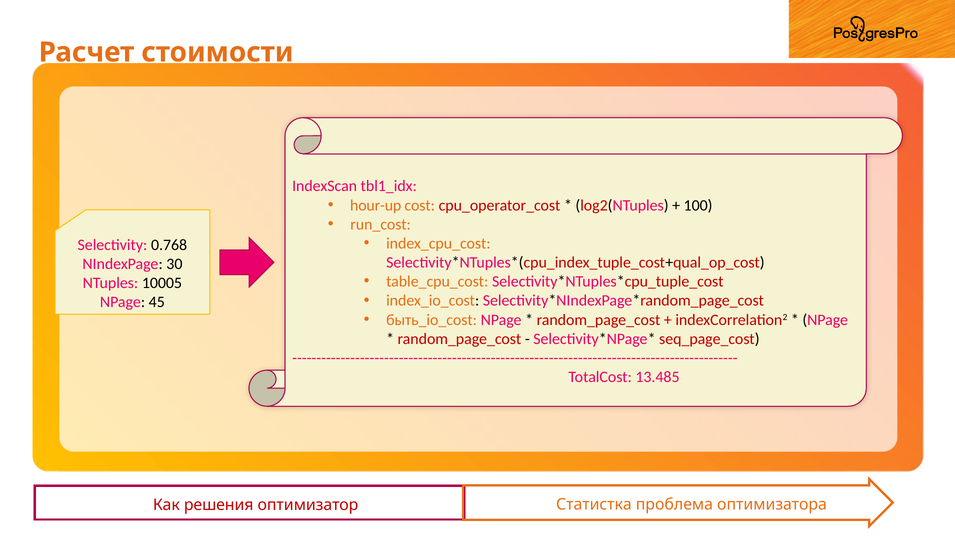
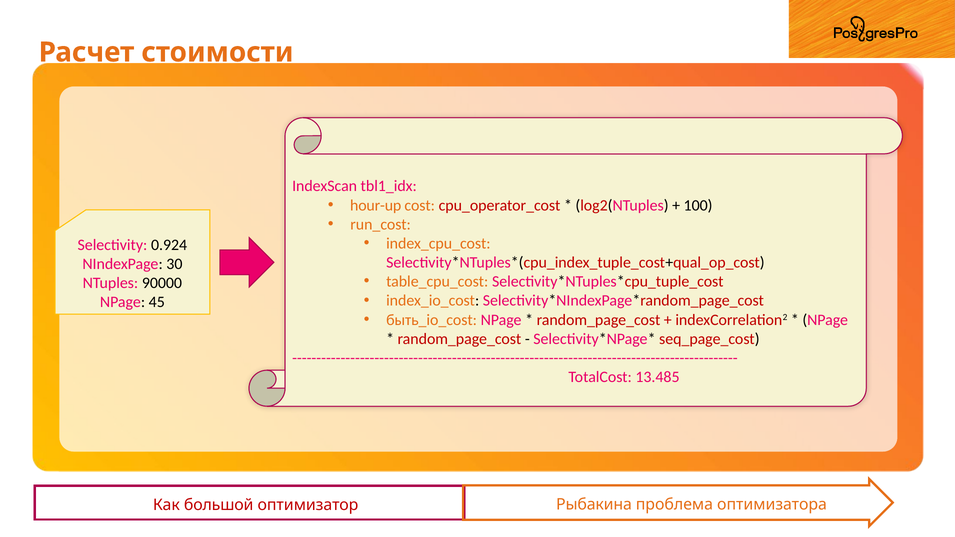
0.768: 0.768 -> 0.924 (169, 245)
10005: 10005 -> 90000 (162, 283)
Статистка: Статистка -> Рыбакина (594, 504)
решения: решения -> большой (219, 505)
